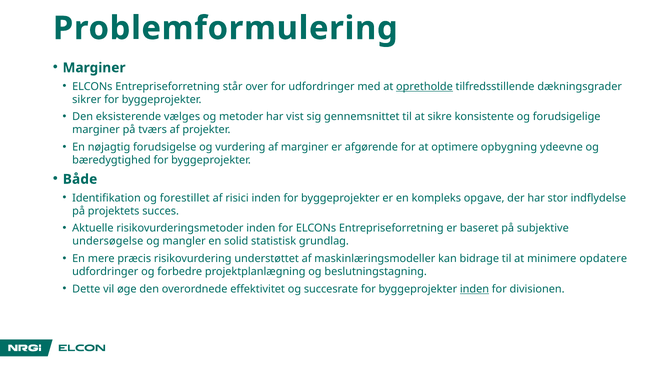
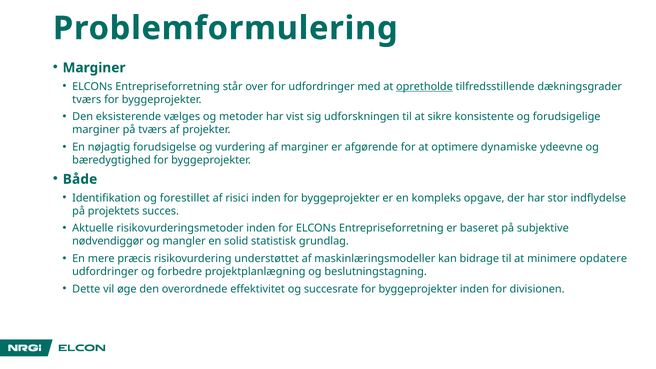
sikrer: sikrer -> tværs (87, 100)
gennemsnittet: gennemsnittet -> udforskningen (362, 117)
opbygning: opbygning -> dynamiske (509, 147)
undersøgelse: undersøgelse -> nødvendiggør (108, 241)
inden underline: present -> none (475, 289)
